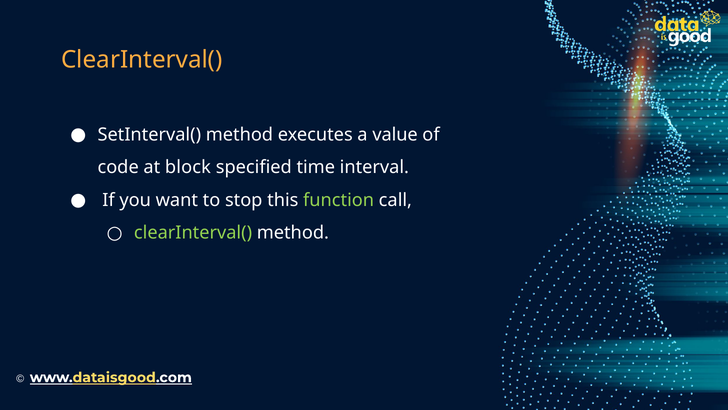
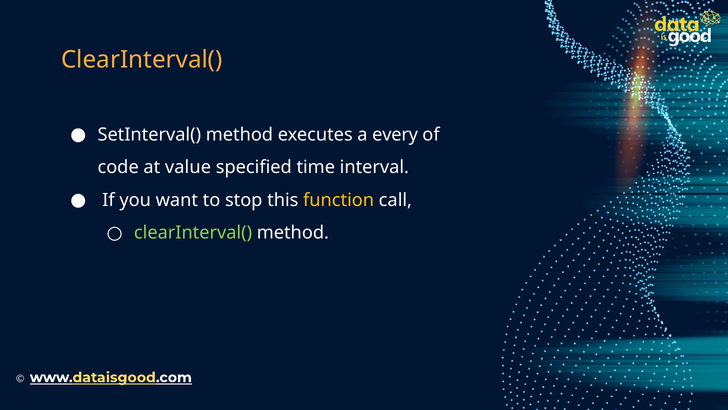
value: value -> every (395, 134)
block: block -> value (188, 167)
function colour: light green -> yellow (339, 200)
